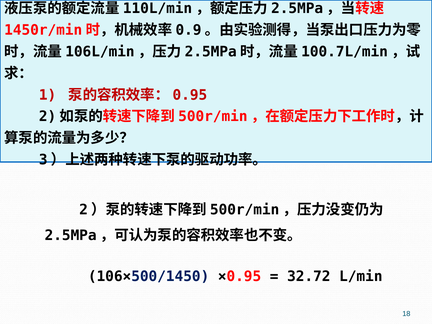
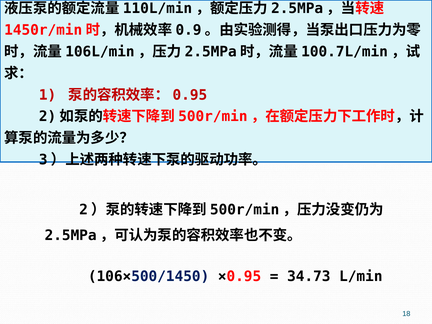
32.72: 32.72 -> 34.73 (309, 276)
